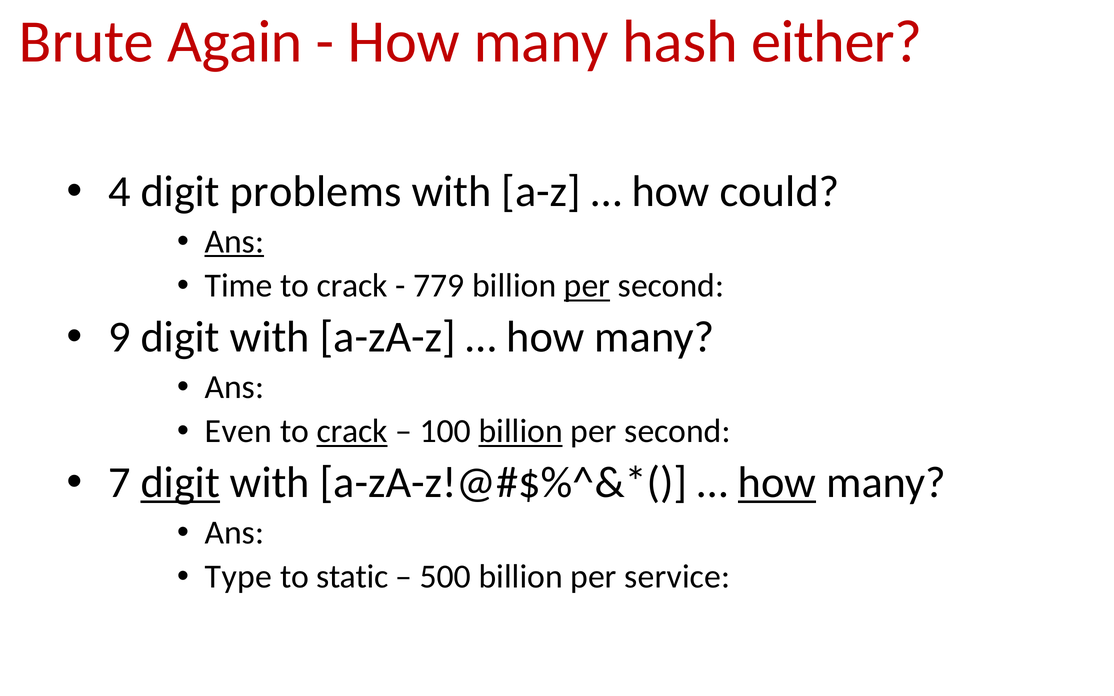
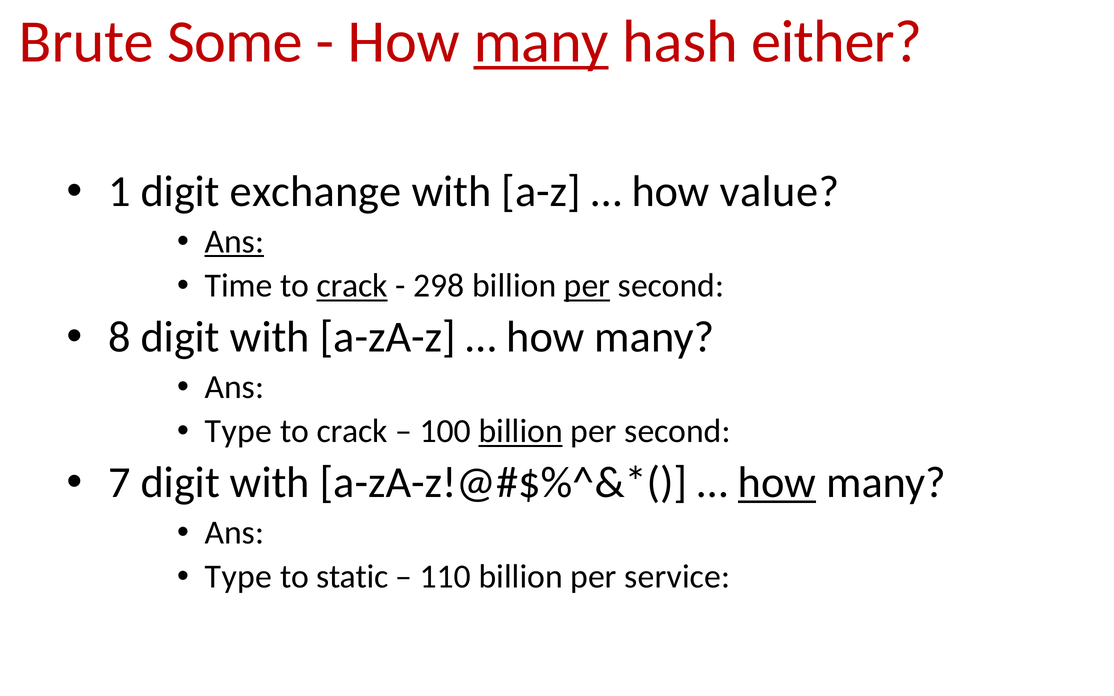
Again: Again -> Some (235, 42)
many underline: none -> present (541, 42)
4: 4 -> 1 (119, 192)
problems: problems -> exchange (316, 192)
could: could -> value (779, 192)
crack underline: none -> present (352, 286)
779: 779 -> 298 (439, 286)
9: 9 -> 8 (119, 337)
Even: Even -> Type (238, 431)
crack underline: present -> none (352, 431)
digit underline: present -> none (180, 483)
500: 500 -> 110 (445, 577)
